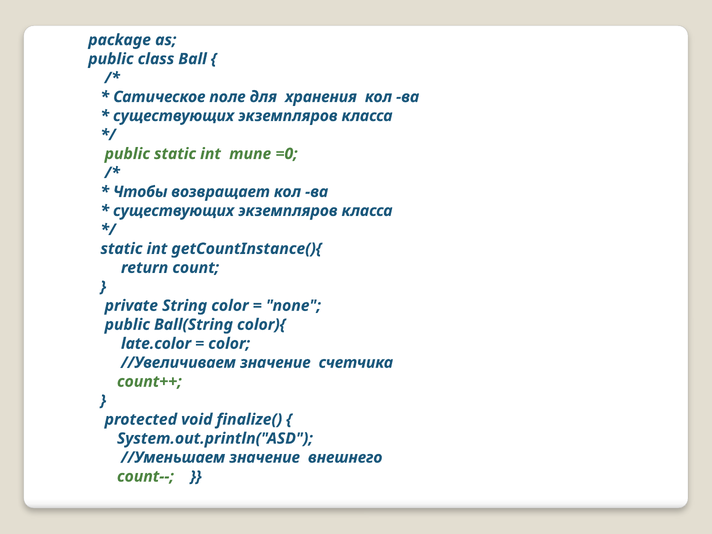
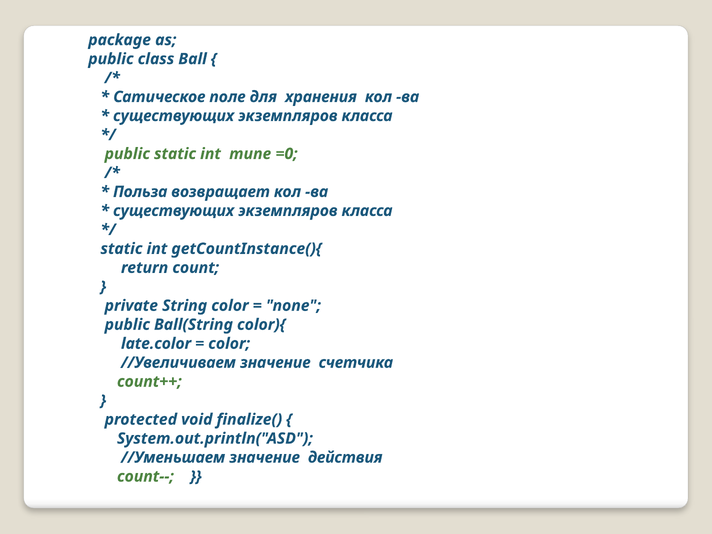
Чтобы: Чтобы -> Польза (140, 192)
внешнего: внешнего -> действия (345, 457)
